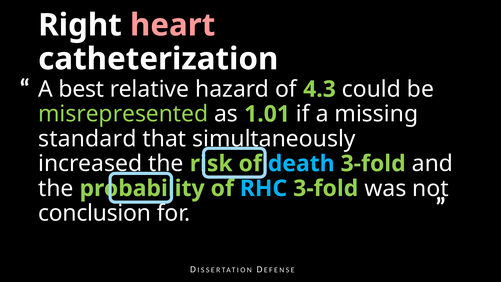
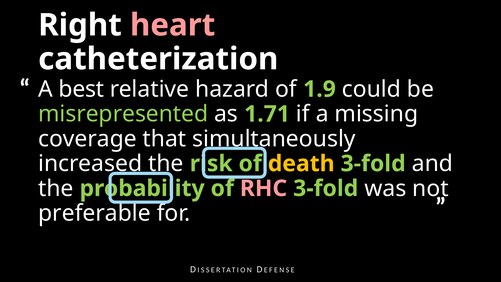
4.3: 4.3 -> 1.9 (320, 89)
1.01: 1.01 -> 1.71 (267, 114)
standard: standard -> coverage (87, 139)
death colour: light blue -> yellow (301, 164)
RHC colour: light blue -> pink (264, 188)
conclusion: conclusion -> preferable (94, 213)
